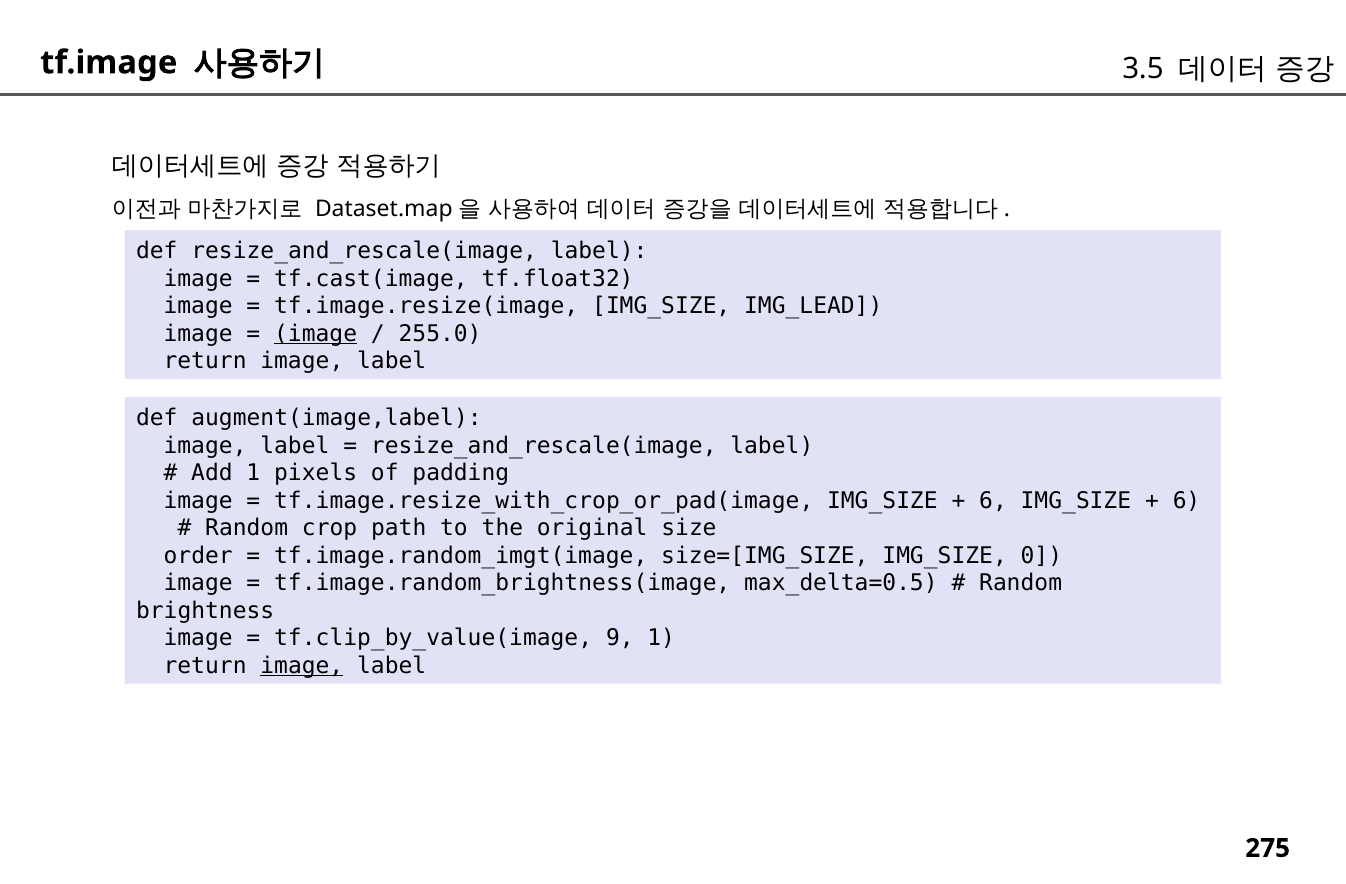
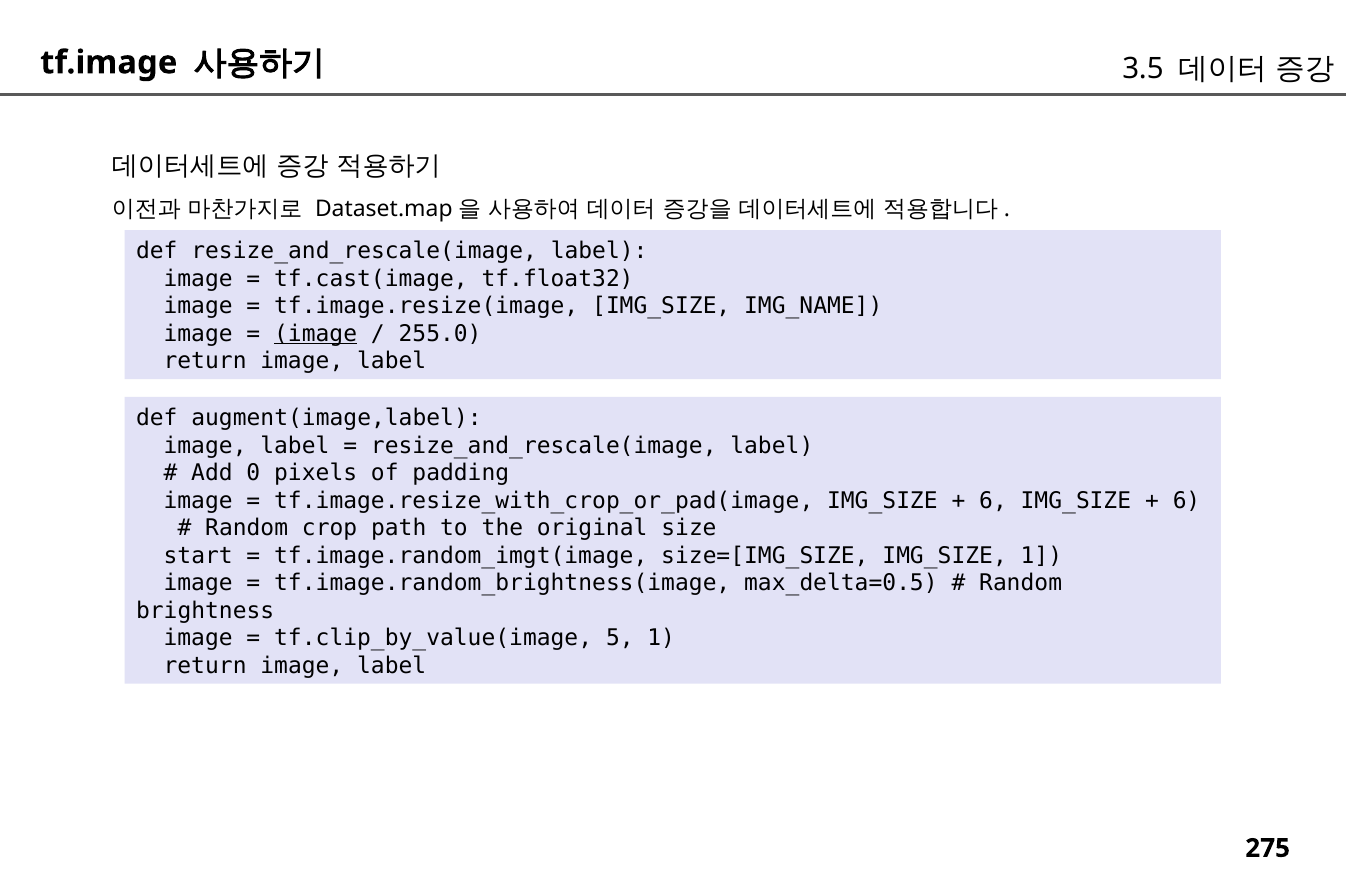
IMG_LEAD: IMG_LEAD -> IMG_NAME (813, 306)
Add 1: 1 -> 0 (253, 473)
order: order -> start (198, 556)
IMG_SIZE 0: 0 -> 1 (1041, 556)
9: 9 -> 5 (620, 638)
image underline: present -> none (302, 666)
